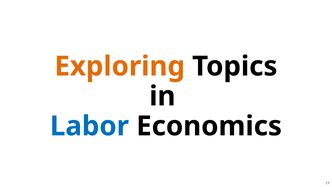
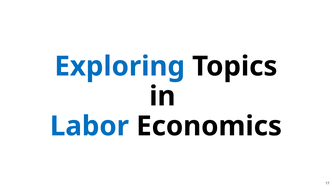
Exploring colour: orange -> blue (120, 66)
